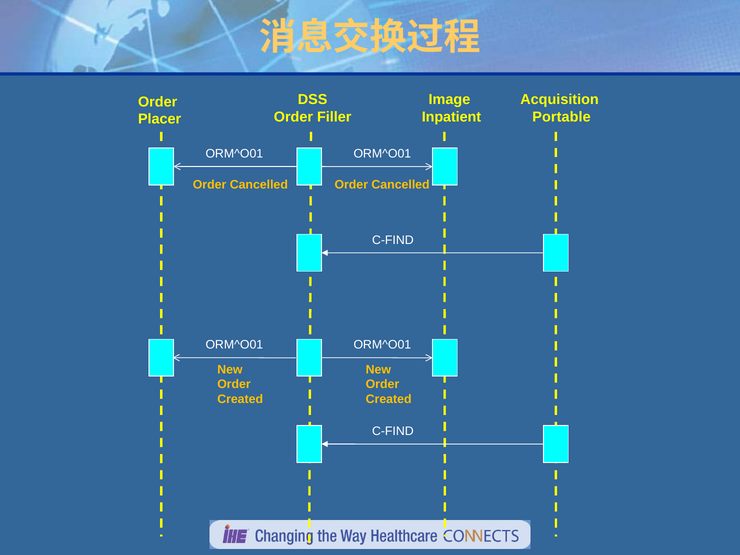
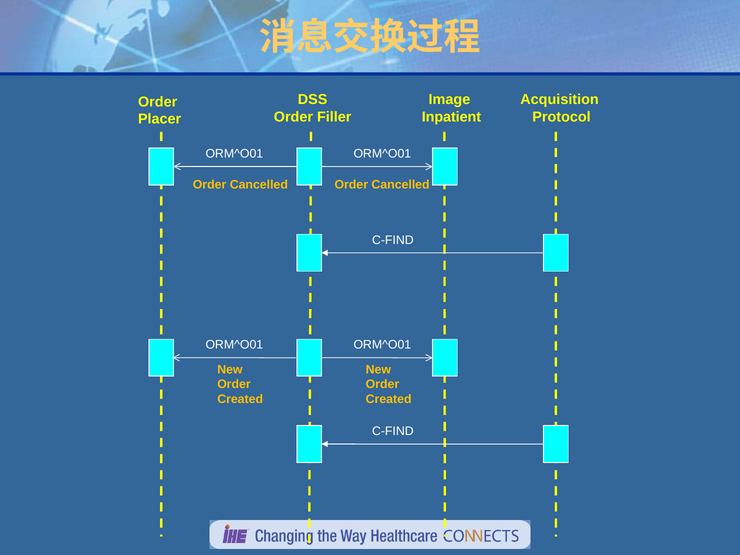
Portable: Portable -> Protocol (562, 117)
